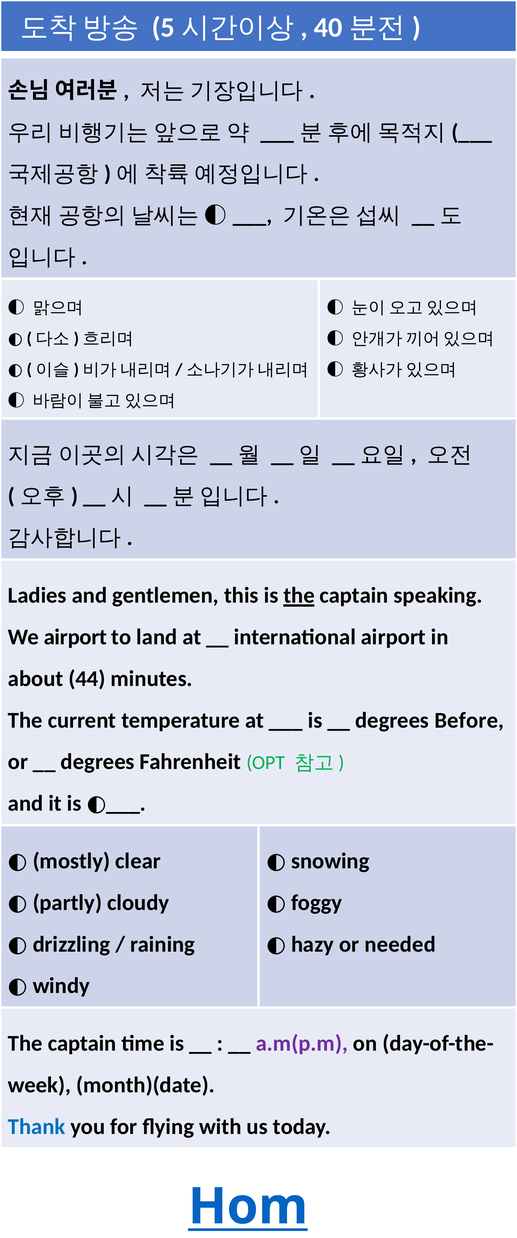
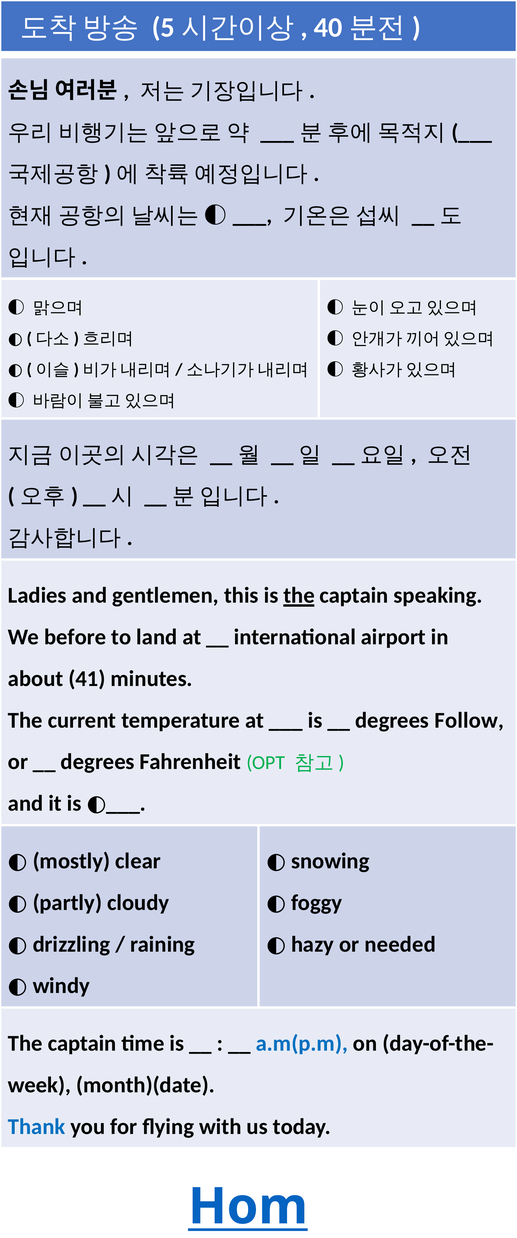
We airport: airport -> before (75, 637)
44: 44 -> 41 (87, 678)
Before: Before -> Follow (469, 720)
a.m(p.m colour: purple -> blue (302, 1043)
